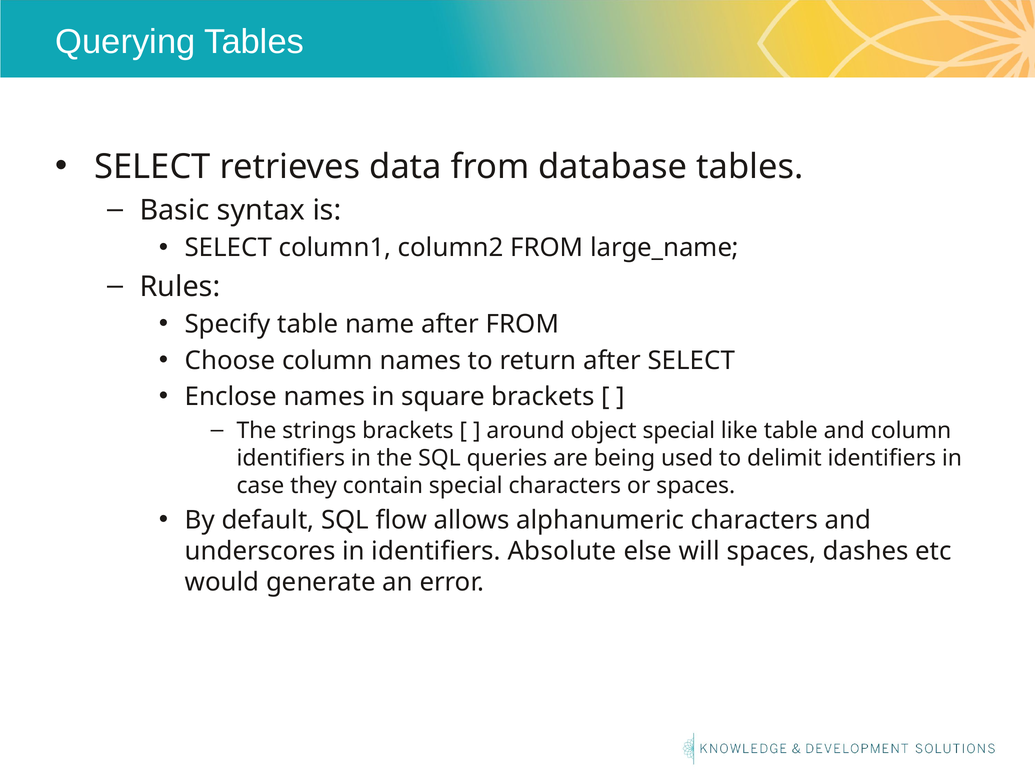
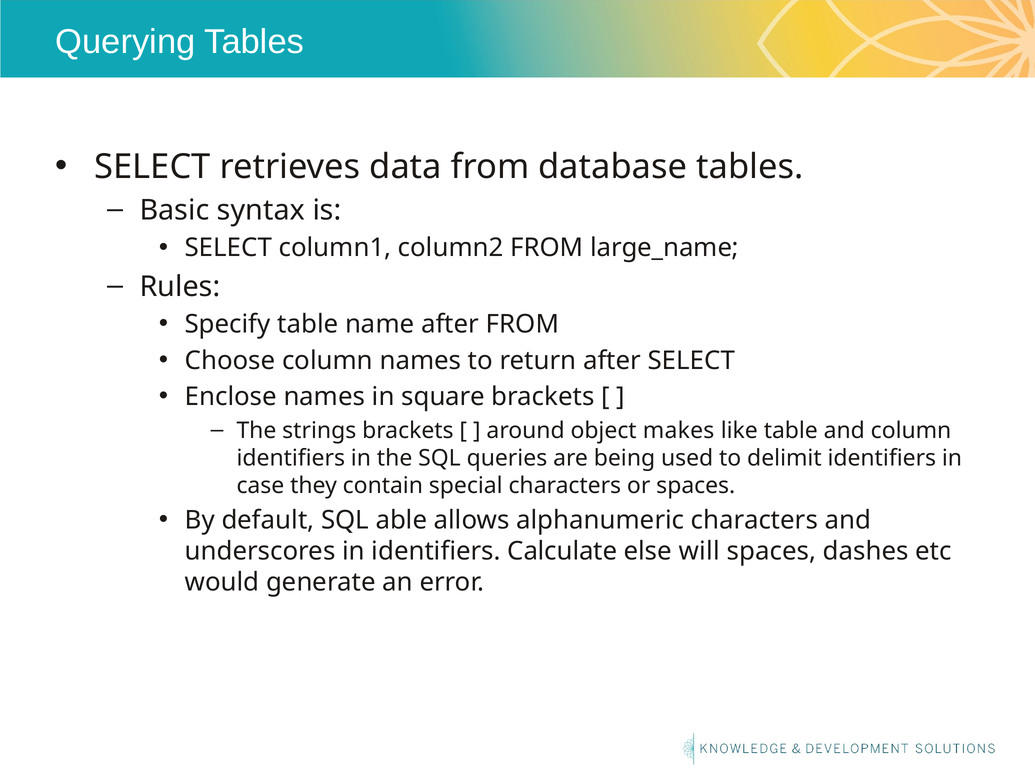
object special: special -> makes (679, 431)
flow: flow -> able (401, 520)
Absolute: Absolute -> Calculate (562, 552)
